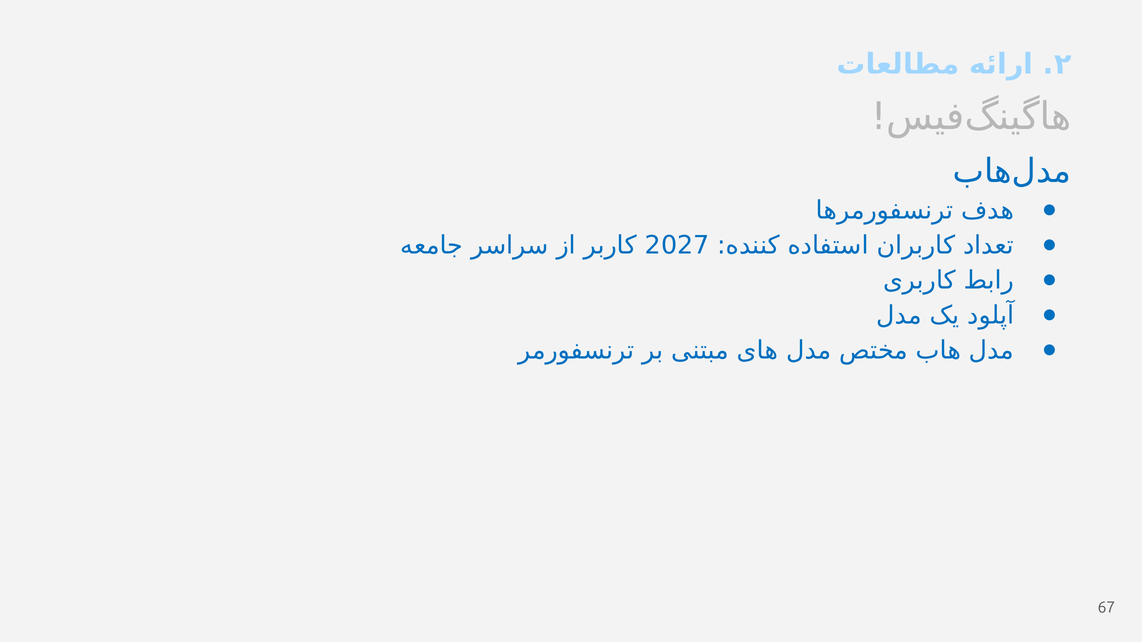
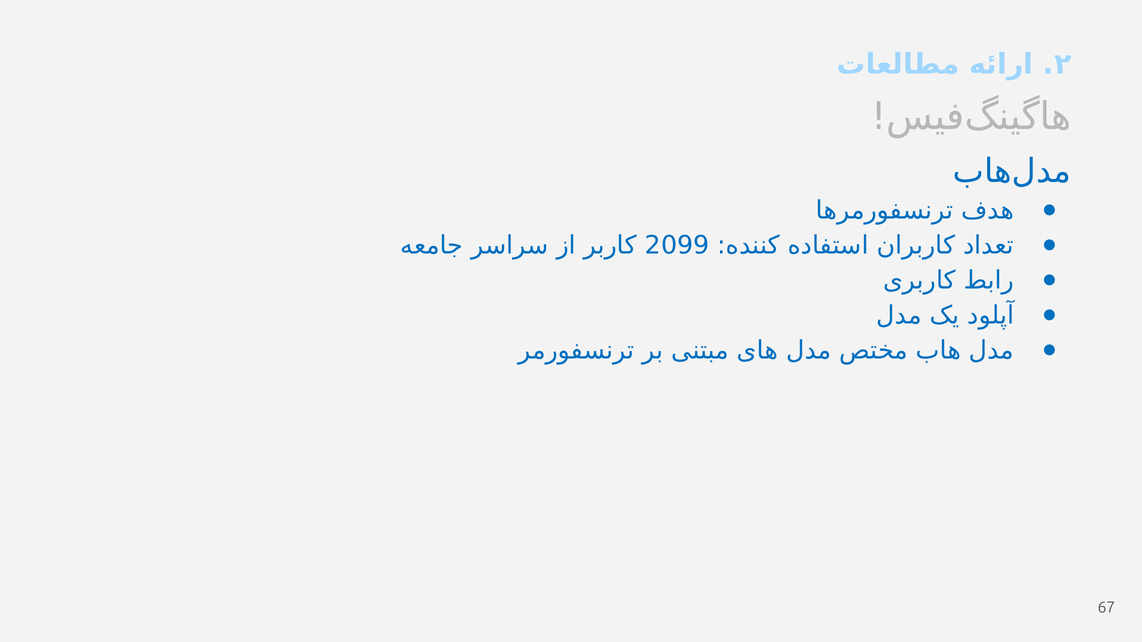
2027: 2027 -> 2099 (677, 246)
